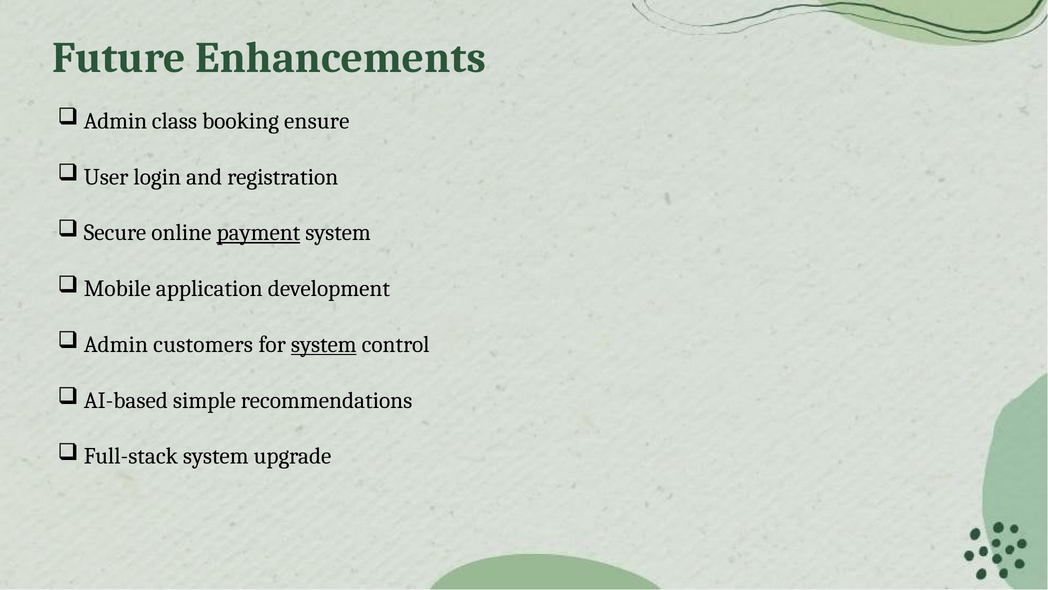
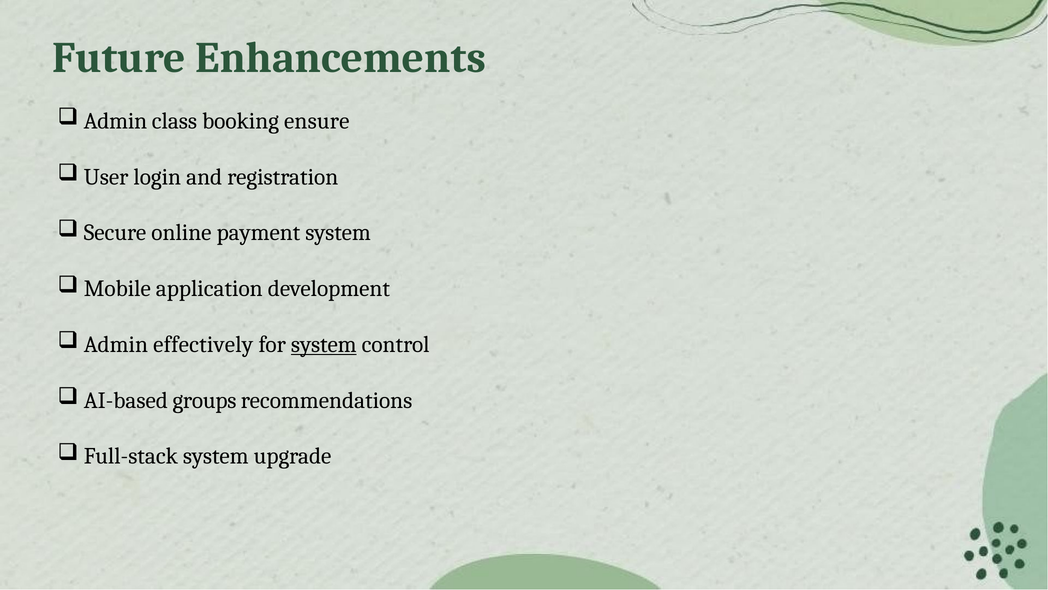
payment underline: present -> none (258, 233)
customers: customers -> effectively (203, 344)
simple: simple -> groups (204, 400)
